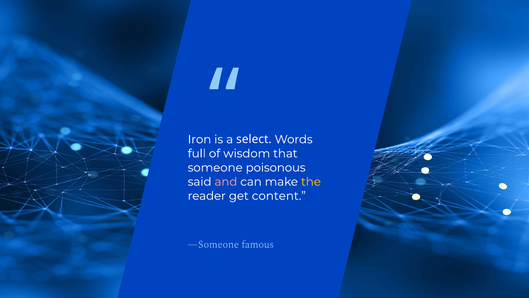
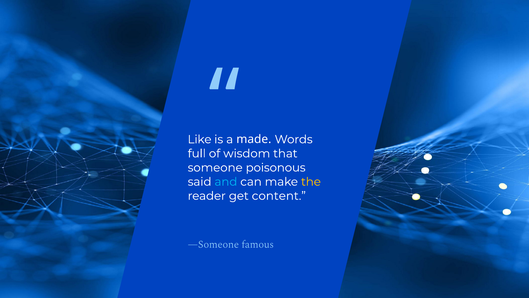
Iron: Iron -> Like (200, 139)
select: select -> made (254, 139)
and colour: pink -> light blue (226, 182)
